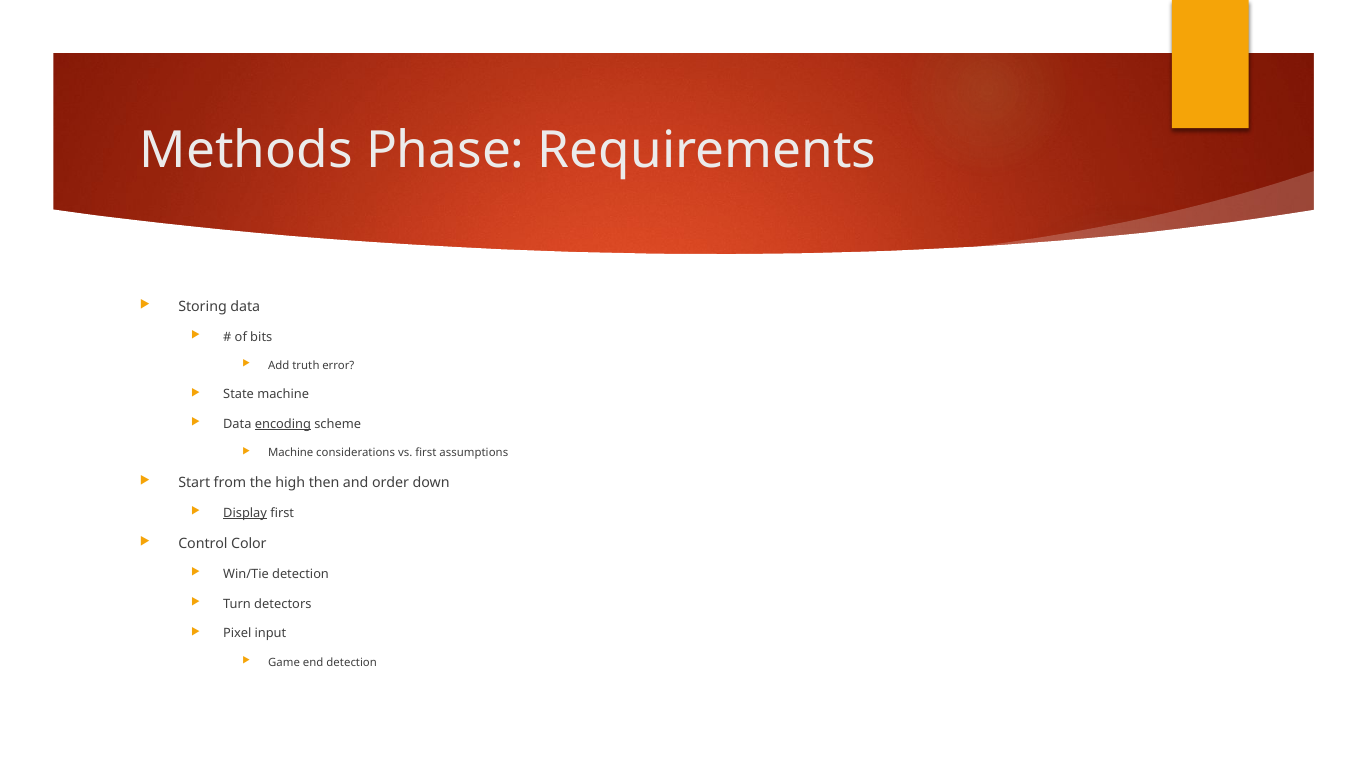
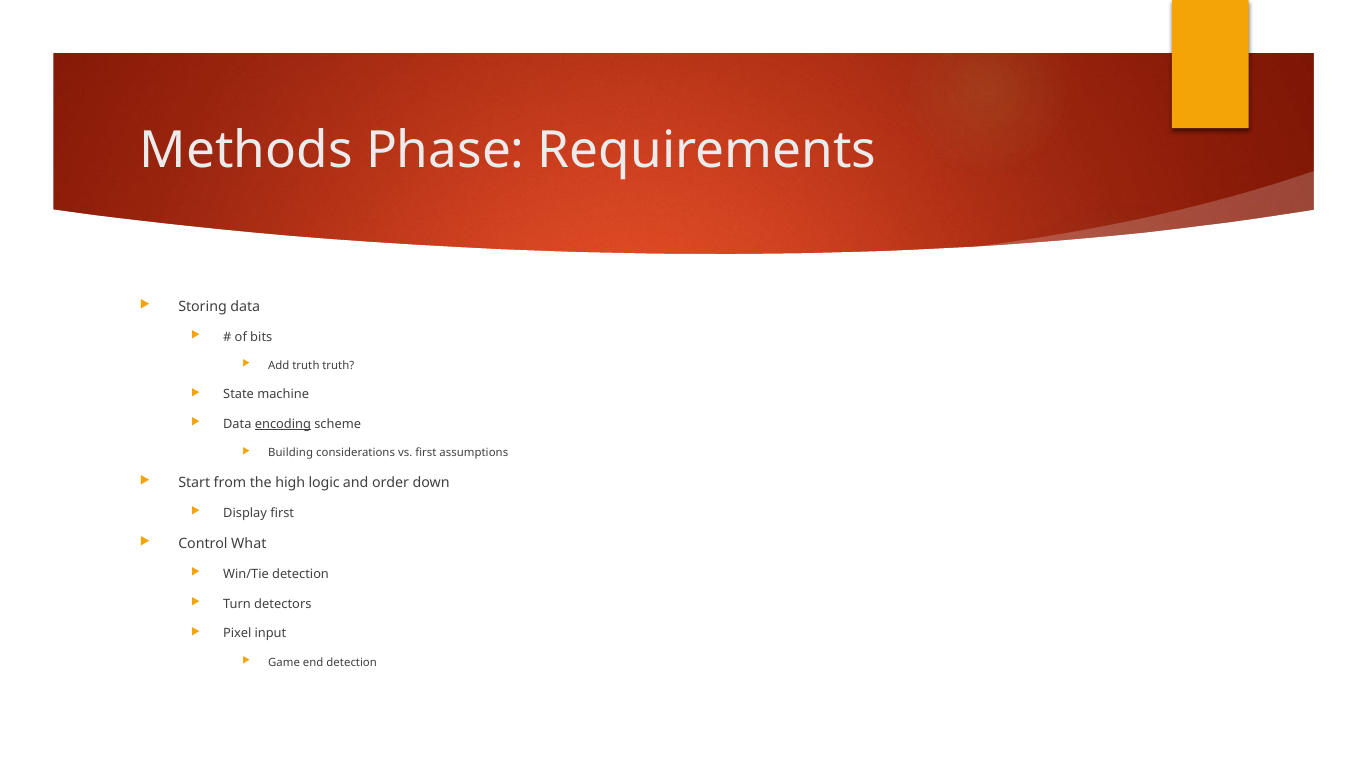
truth error: error -> truth (338, 366)
Machine: Machine -> Building (291, 453)
then: then -> logic (324, 483)
Display underline: present -> none (245, 514)
Color: Color -> What (249, 544)
